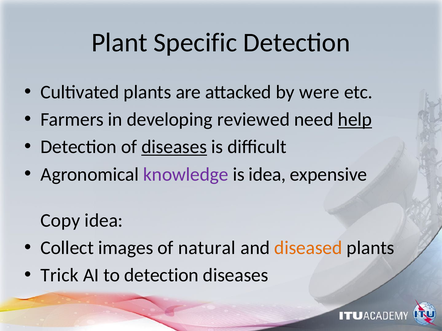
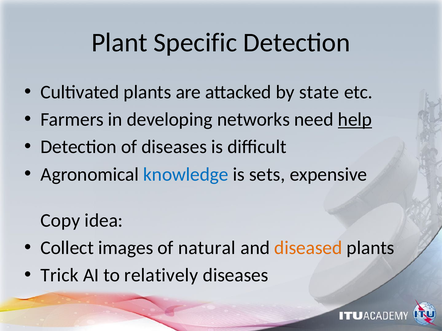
were: were -> state (319, 92)
reviewed: reviewed -> networks (253, 120)
diseases underline: present -> none (174, 147)
knowledge colour: purple -> blue (186, 175)
is idea: idea -> sets (267, 175)
to detection: detection -> relatively (161, 276)
